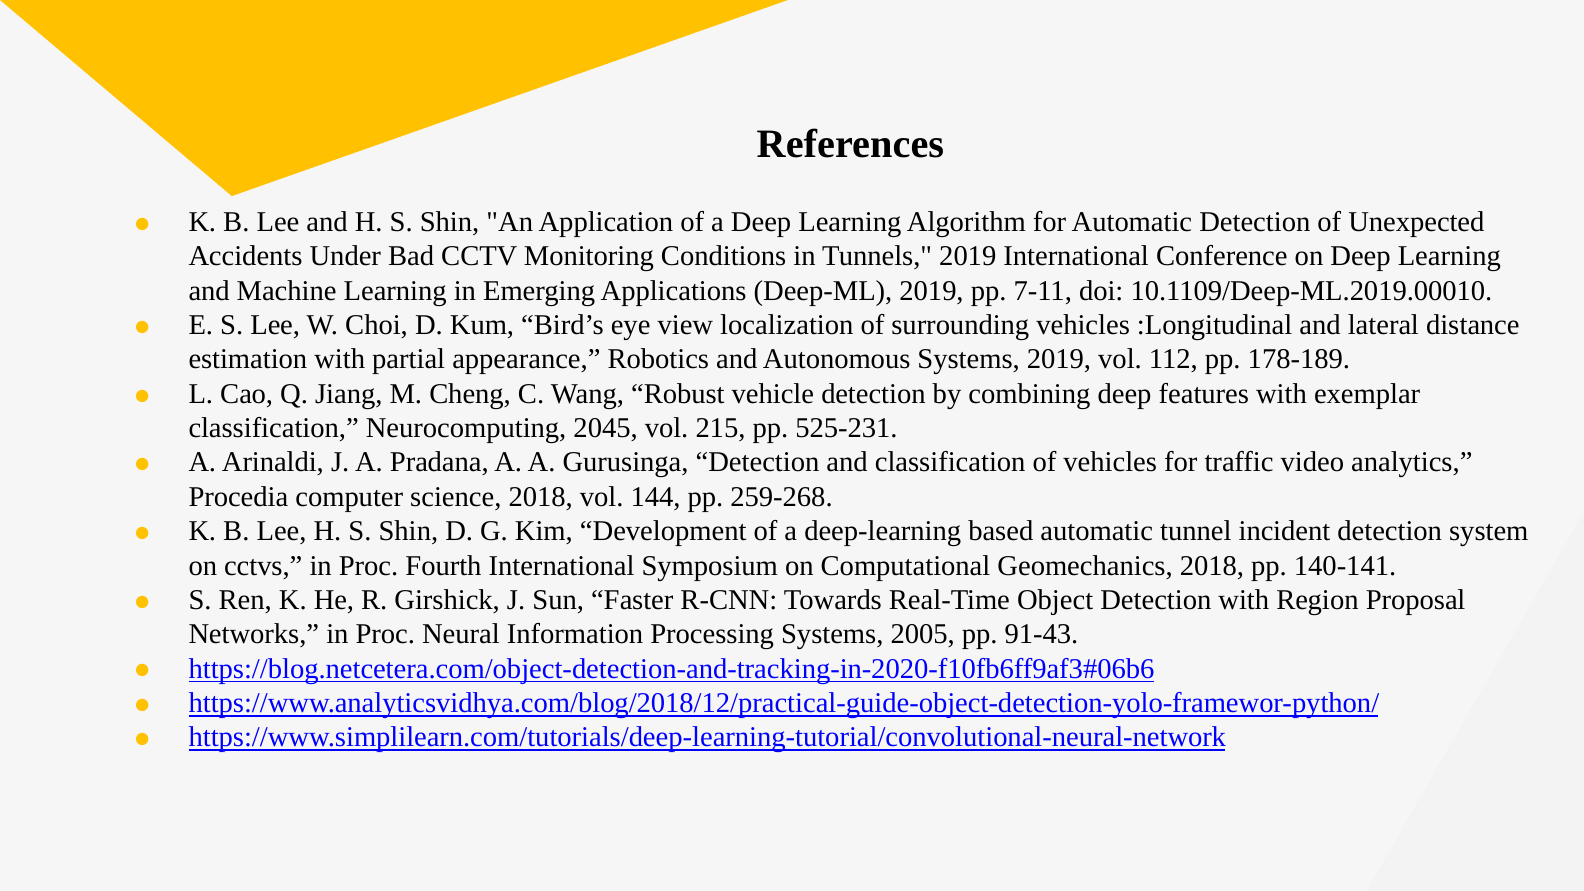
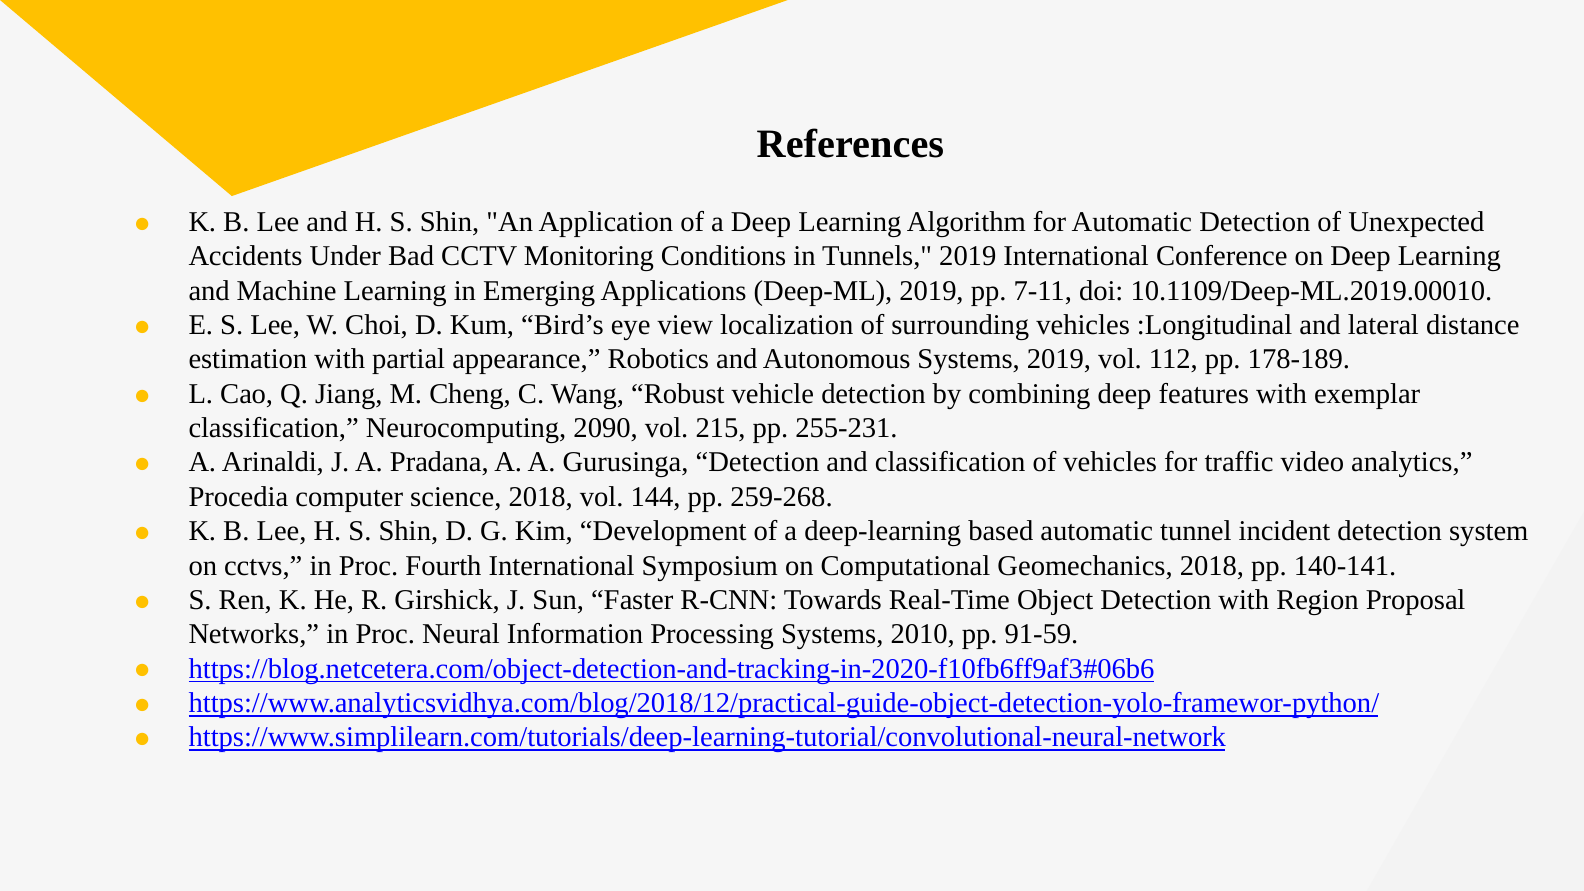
2045: 2045 -> 2090 (606, 428)
525-231: 525-231 -> 255-231 (846, 428)
2005: 2005 -> 2010 (923, 634)
91-43: 91-43 -> 91-59 (1042, 634)
